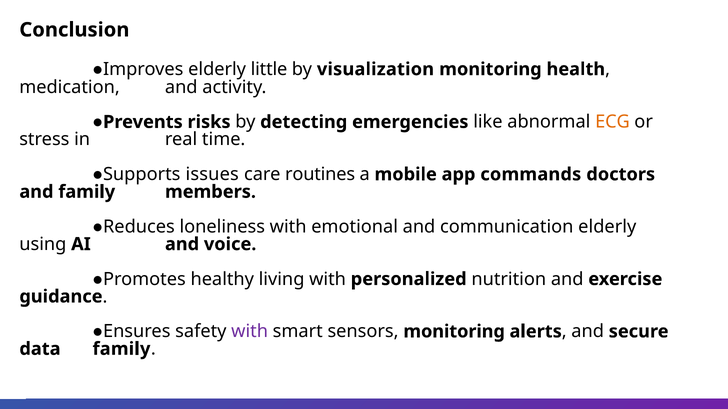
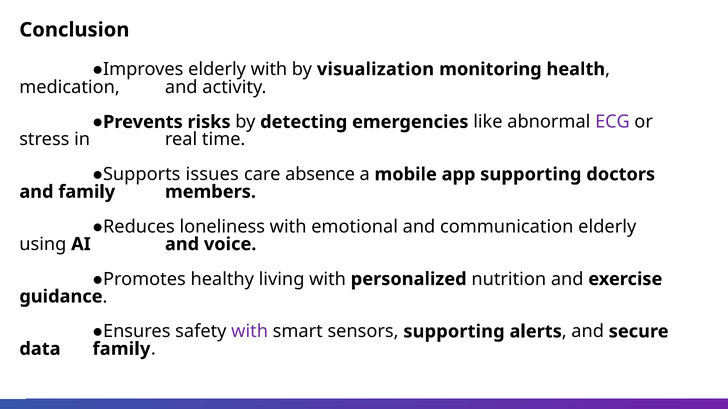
elderly little: little -> with (269, 69)
ECG colour: orange -> purple (612, 122)
routines: routines -> absence (320, 175)
app commands: commands -> supporting (531, 175)
sensors monitoring: monitoring -> supporting (454, 332)
